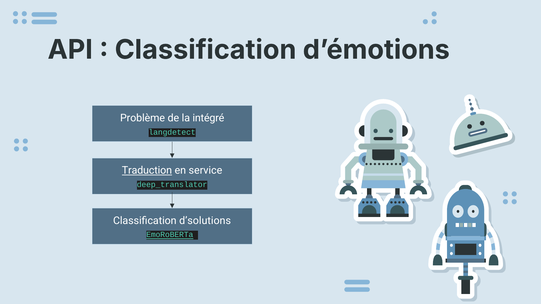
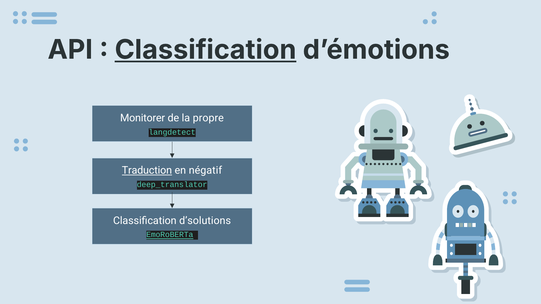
Classification underline: none -> present (206, 50)
Problème: Problème -> Monitorer (143, 118)
intégré: intégré -> propre (208, 118)
service: service -> négatif (205, 171)
